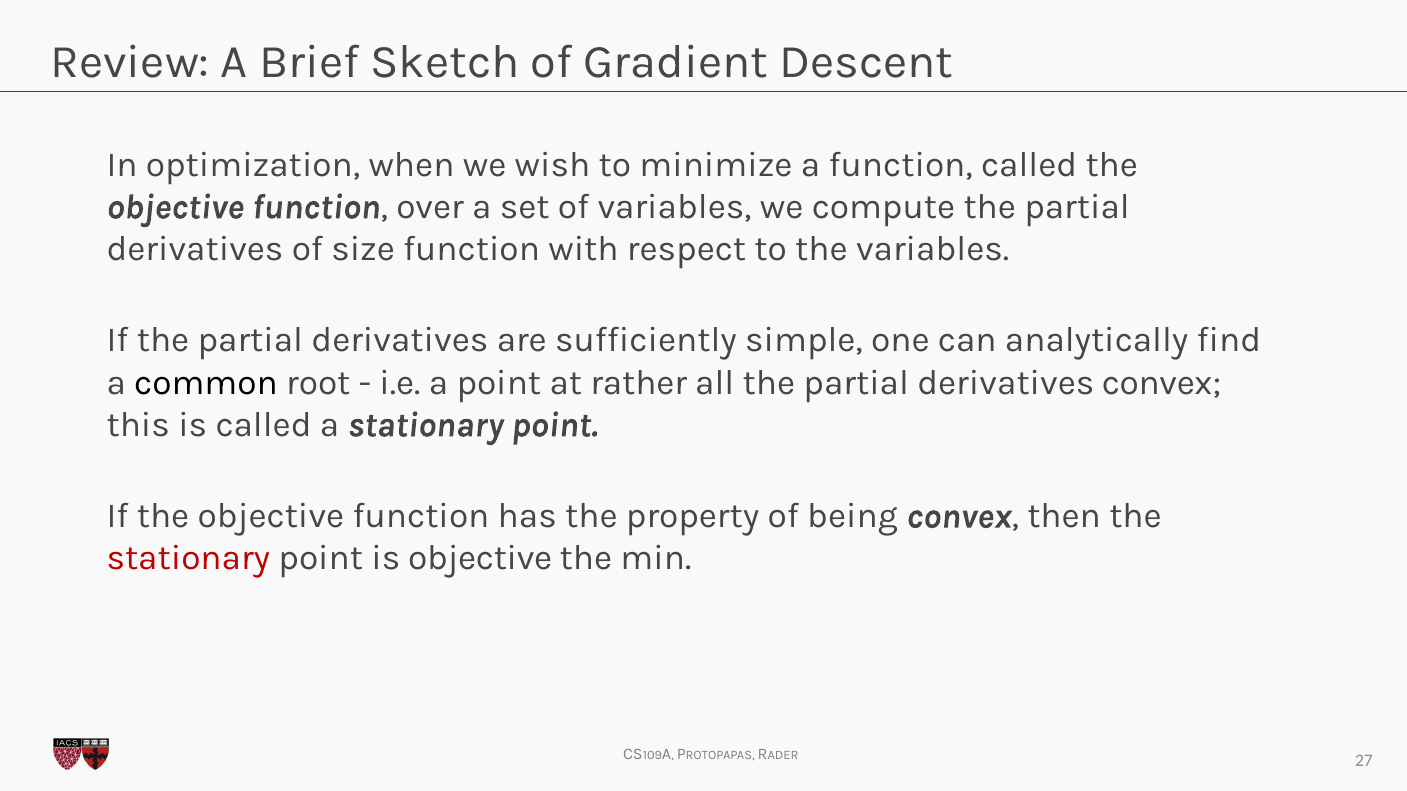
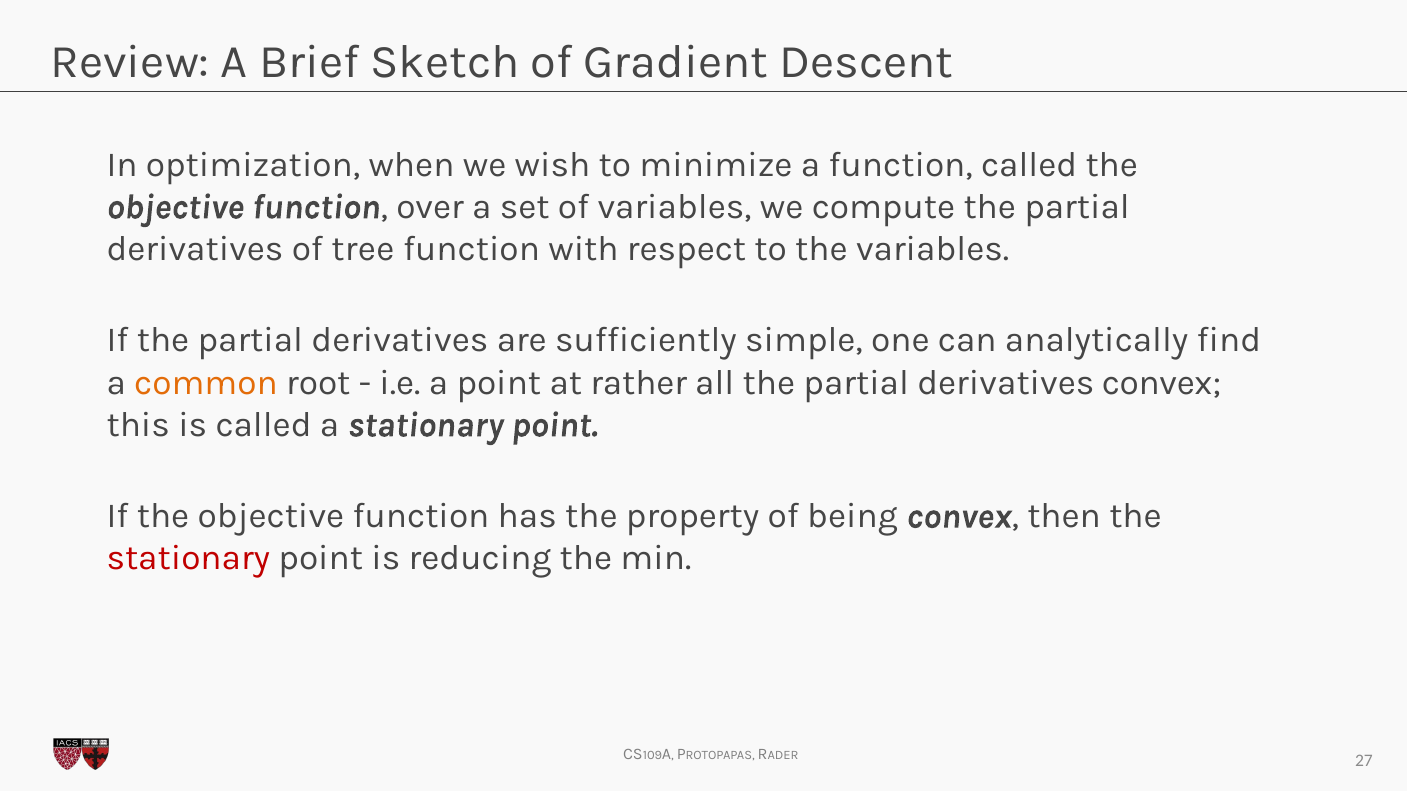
size: size -> tree (363, 249)
common colour: black -> orange (206, 383)
is objective: objective -> reducing (480, 559)
